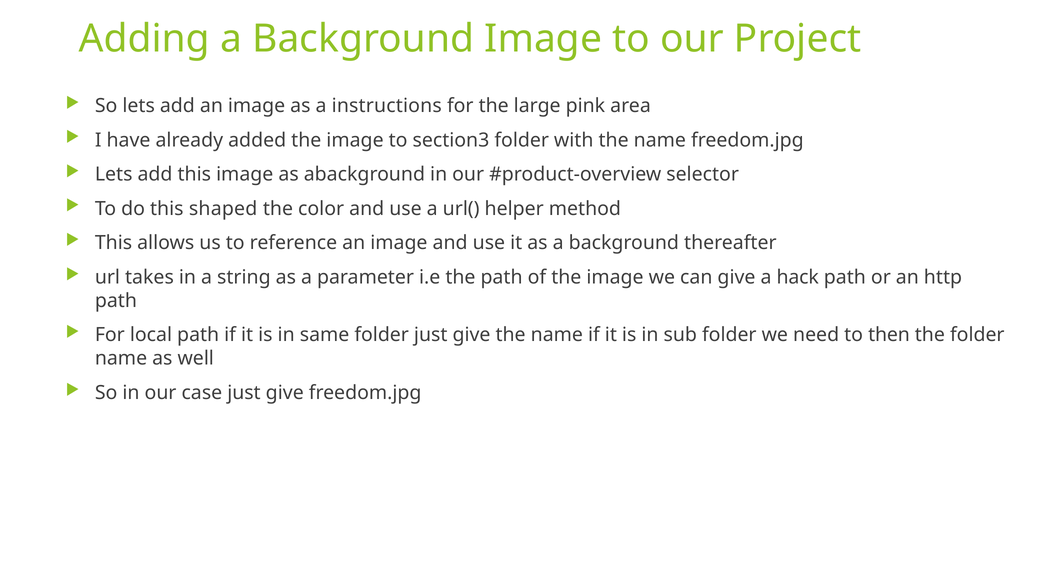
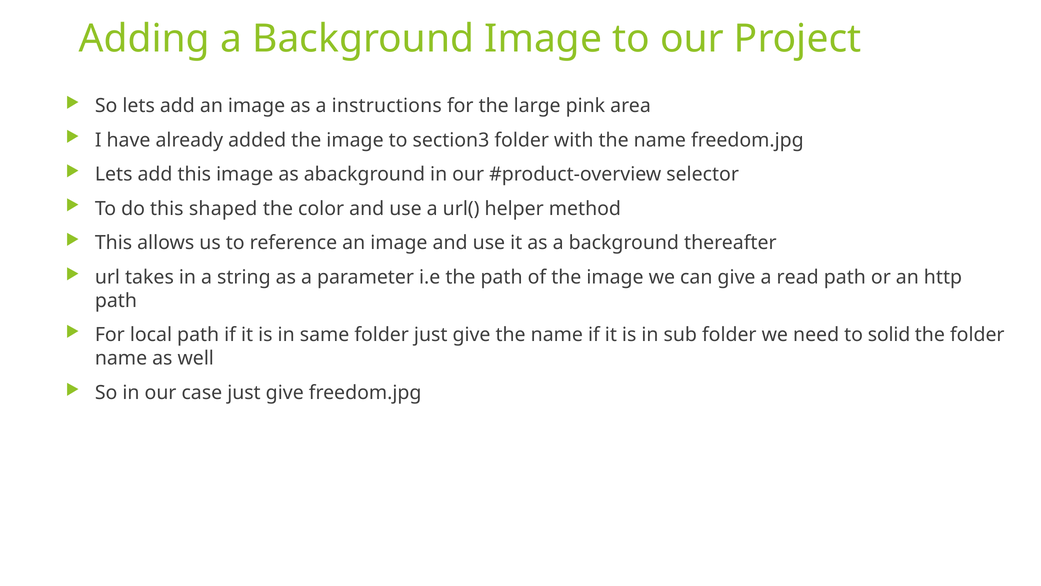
hack: hack -> read (798, 277)
then: then -> solid (889, 335)
